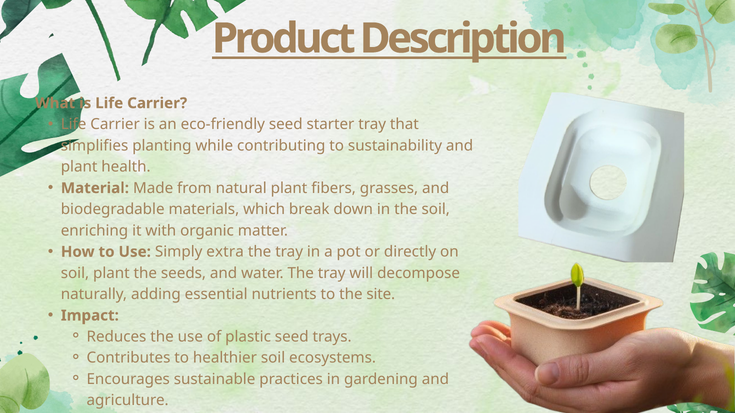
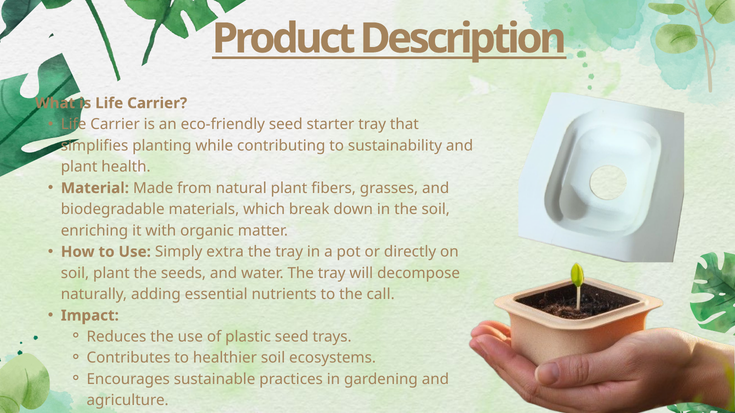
site: site -> call (381, 295)
